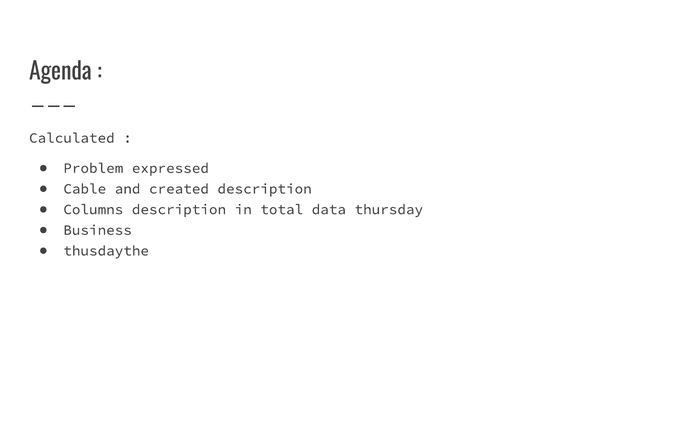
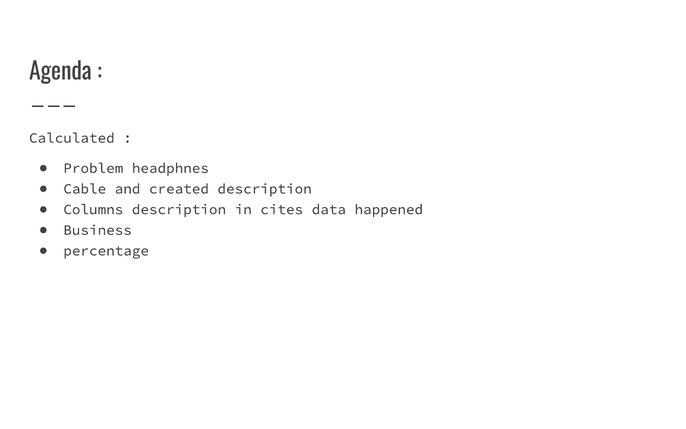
expressed: expressed -> headphnes (170, 168)
total: total -> cites (282, 209)
thursday: thursday -> happened (389, 209)
thusdaythe: thusdaythe -> percentage (106, 251)
